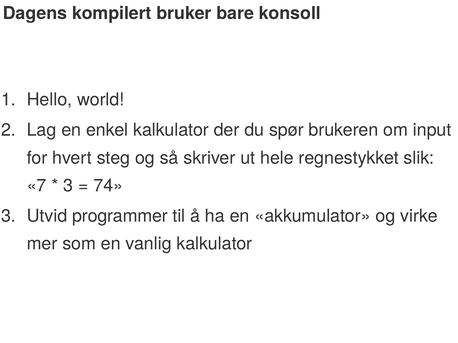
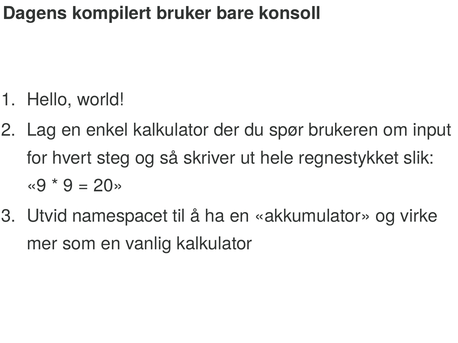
7: 7 -> 9 (37, 186)
3: 3 -> 9 (68, 186)
74: 74 -> 20 (108, 186)
programmer: programmer -> namespacet (120, 216)
